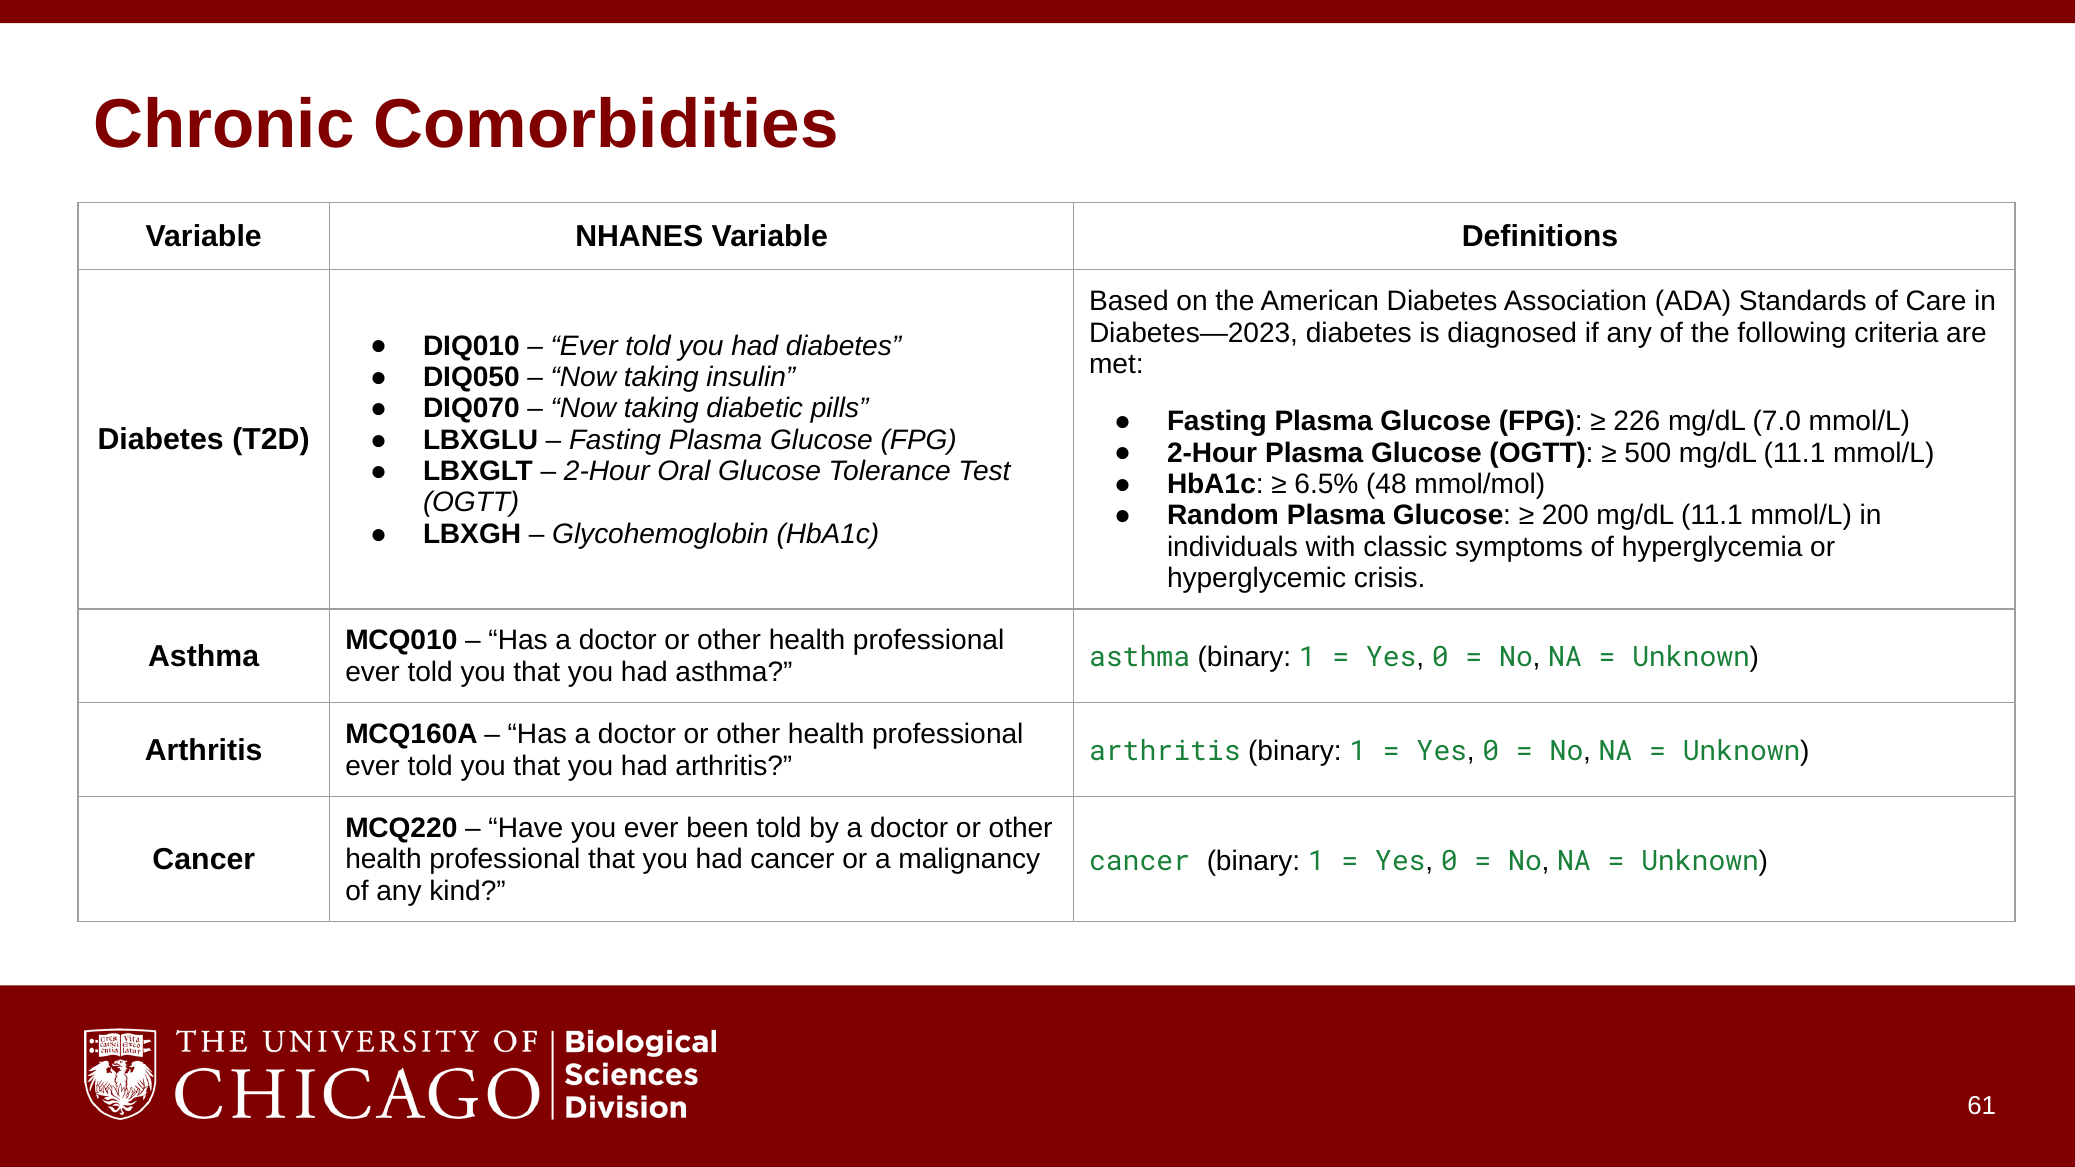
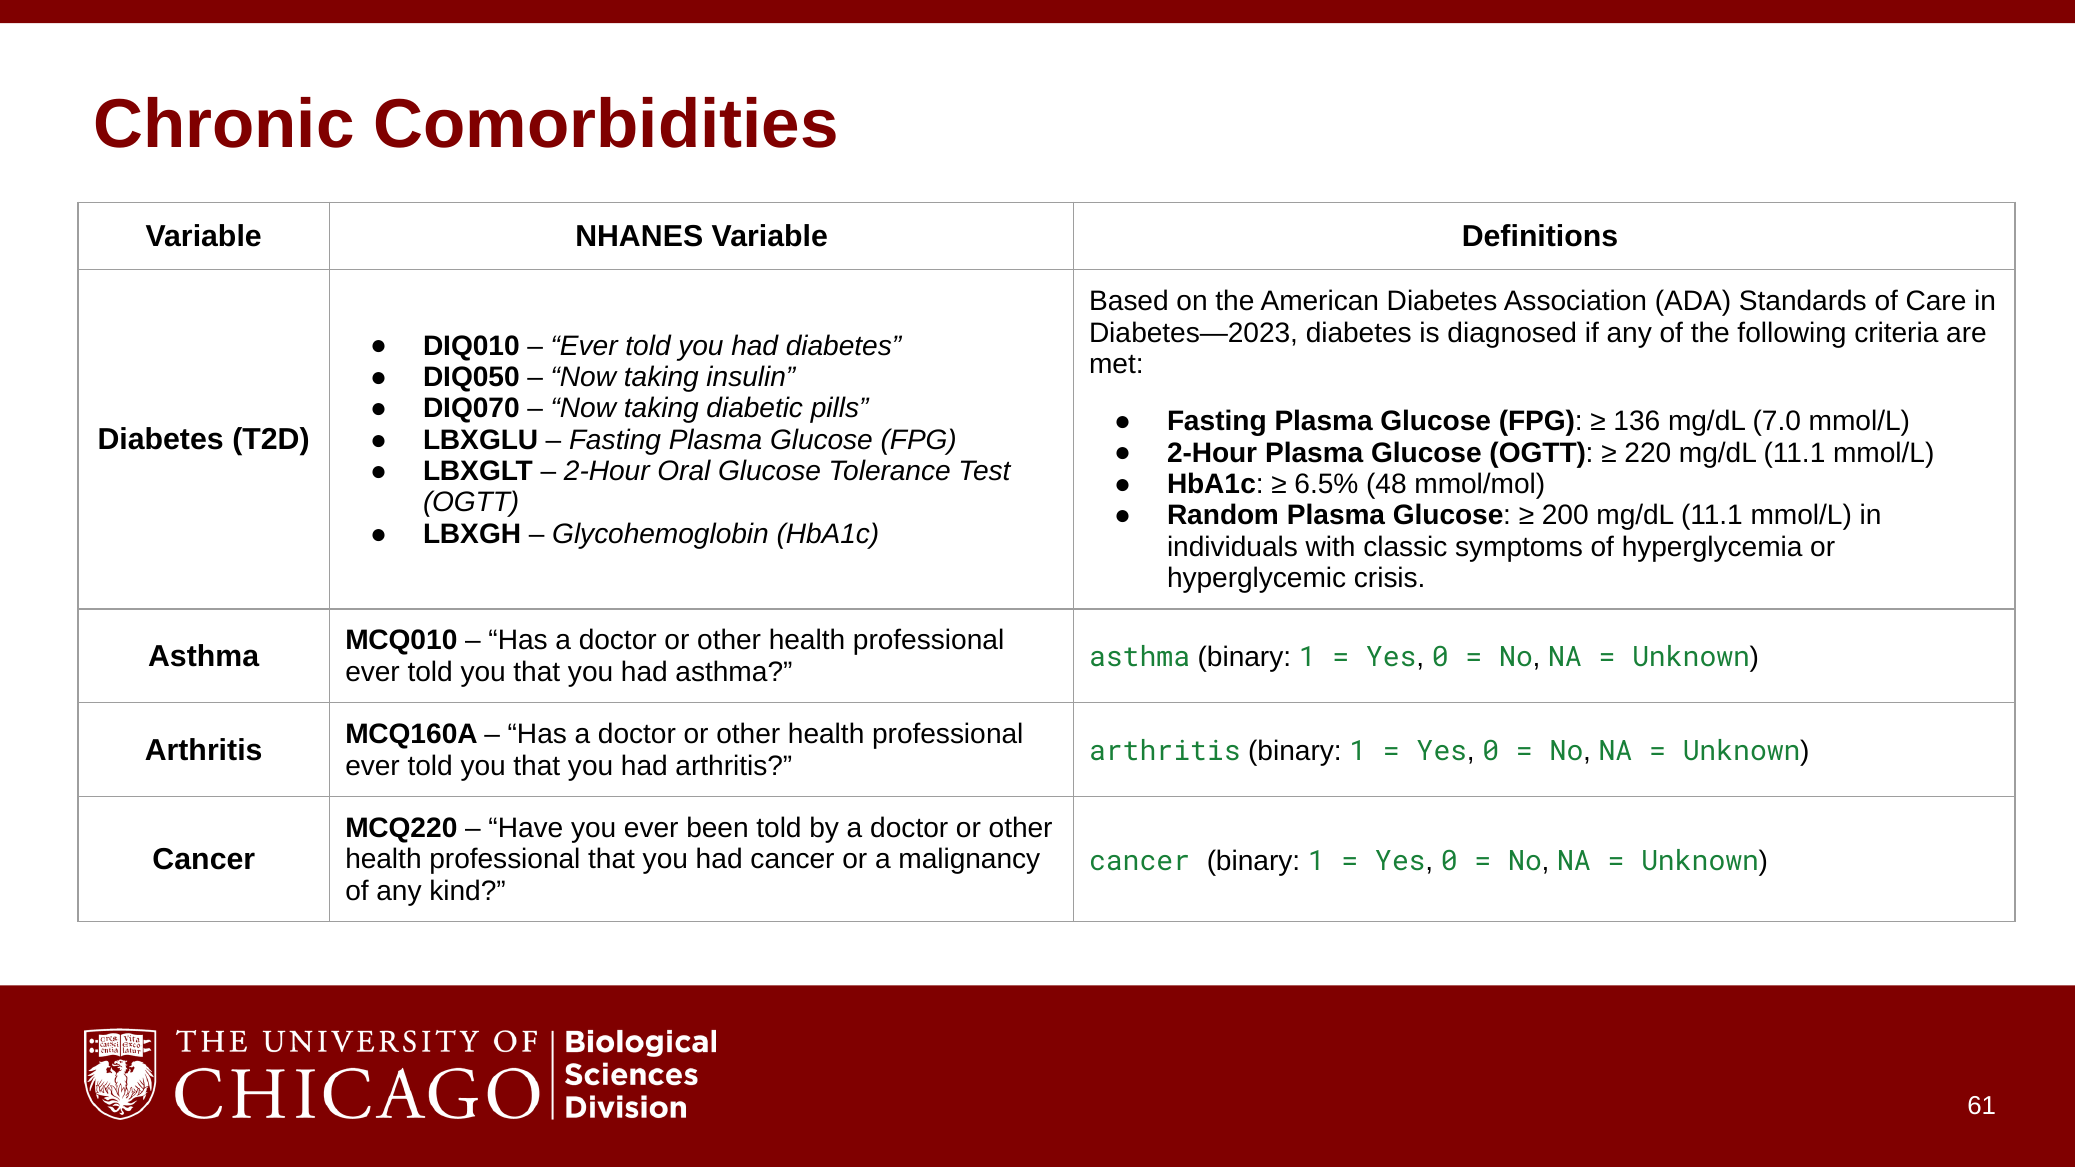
226: 226 -> 136 (1637, 421)
500: 500 -> 220 (1648, 453)
